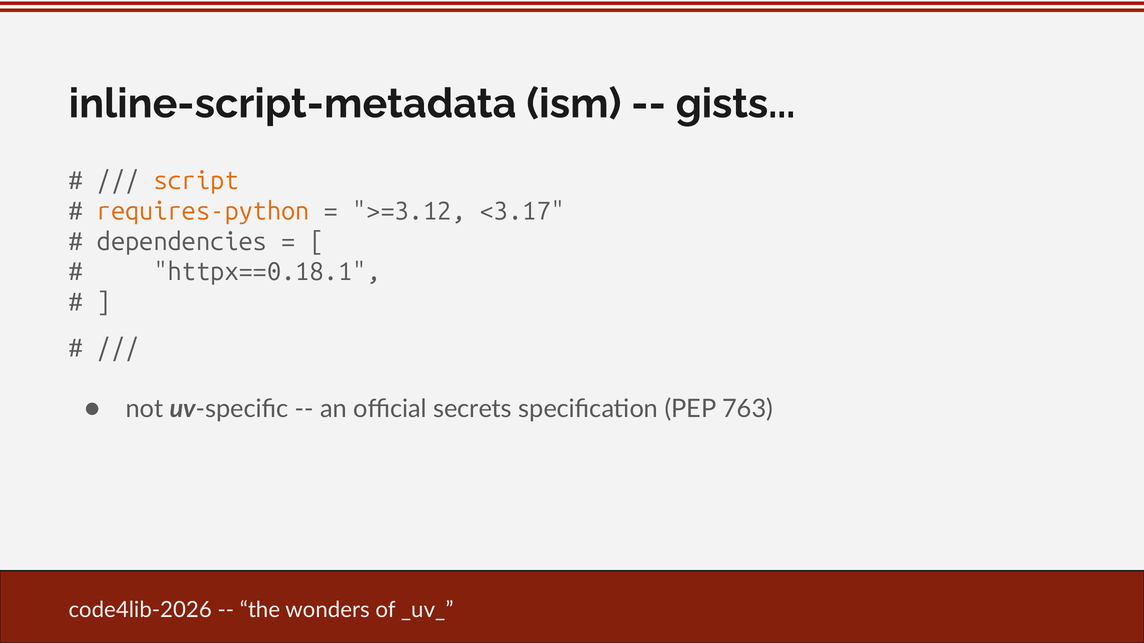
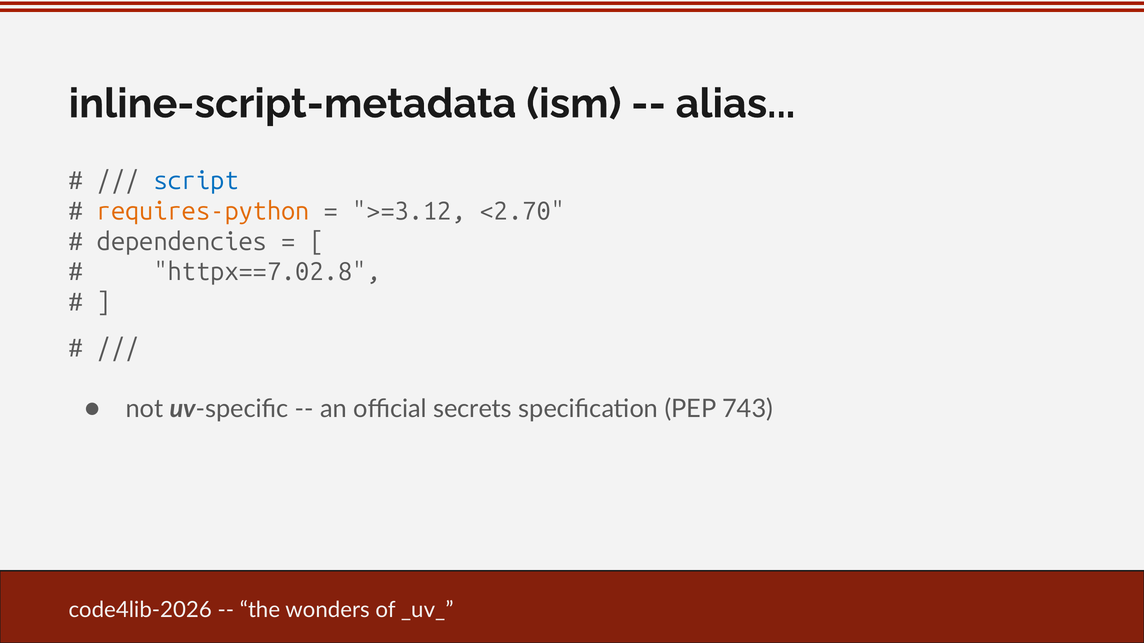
gists: gists -> alias (735, 104)
script colour: orange -> blue (196, 181)
<3.17: <3.17 -> <2.70 (522, 211)
httpx==0.18.1: httpx==0.18.1 -> httpx==7.02.8 (267, 272)
763: 763 -> 743 (748, 409)
